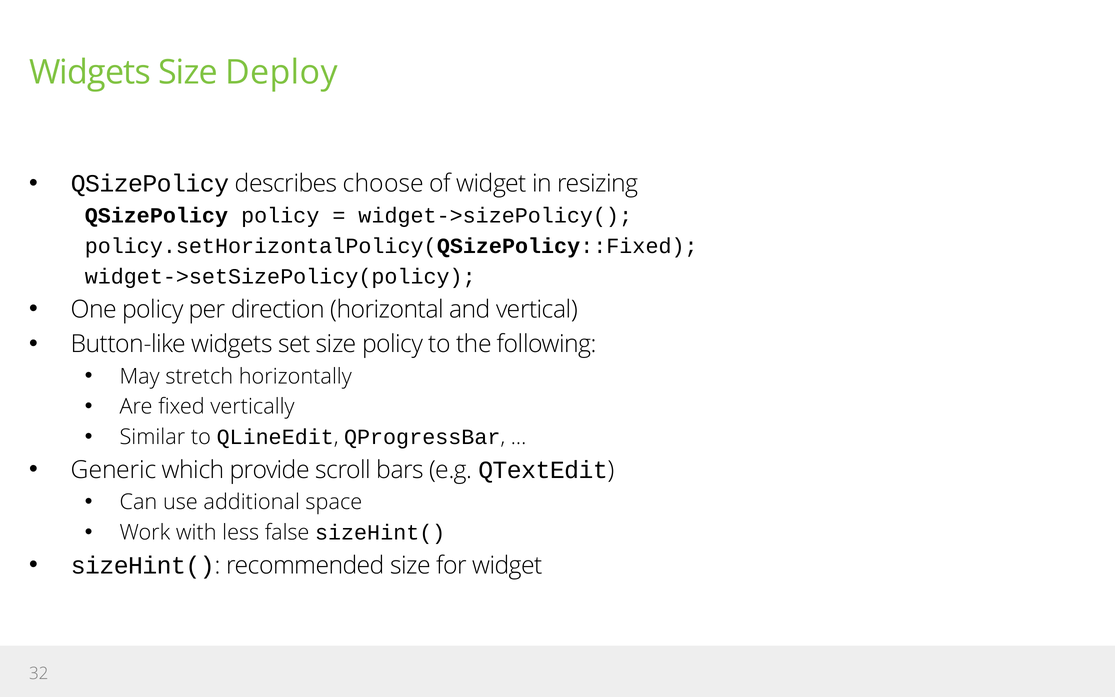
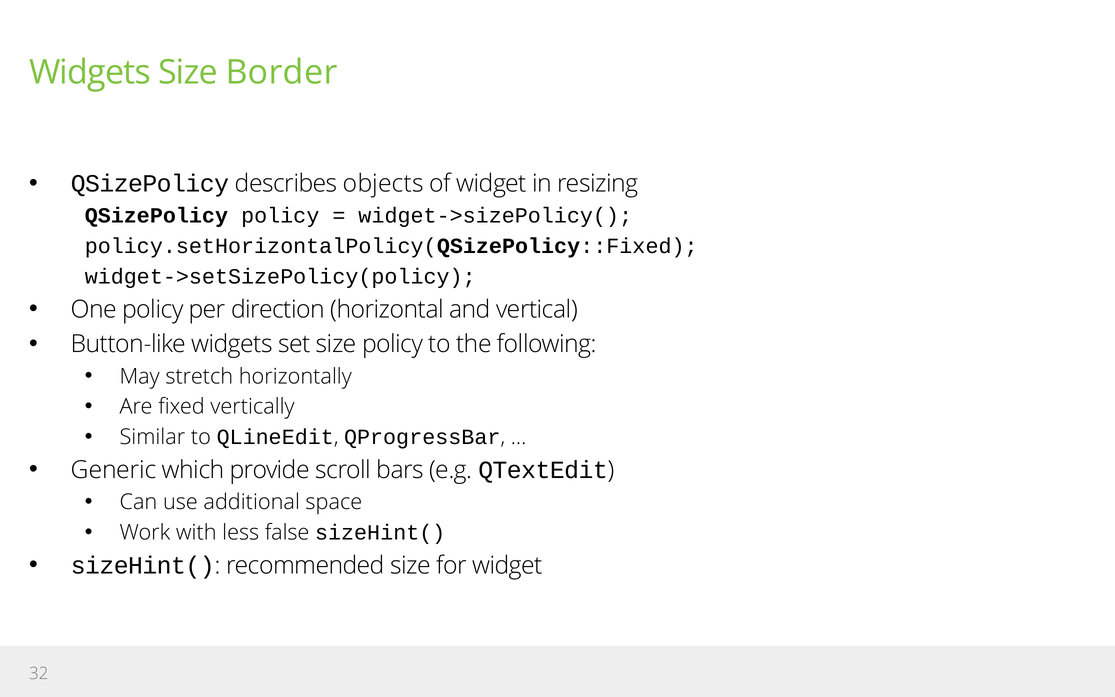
Deploy: Deploy -> Border (281, 72)
choose: choose -> objects (383, 184)
